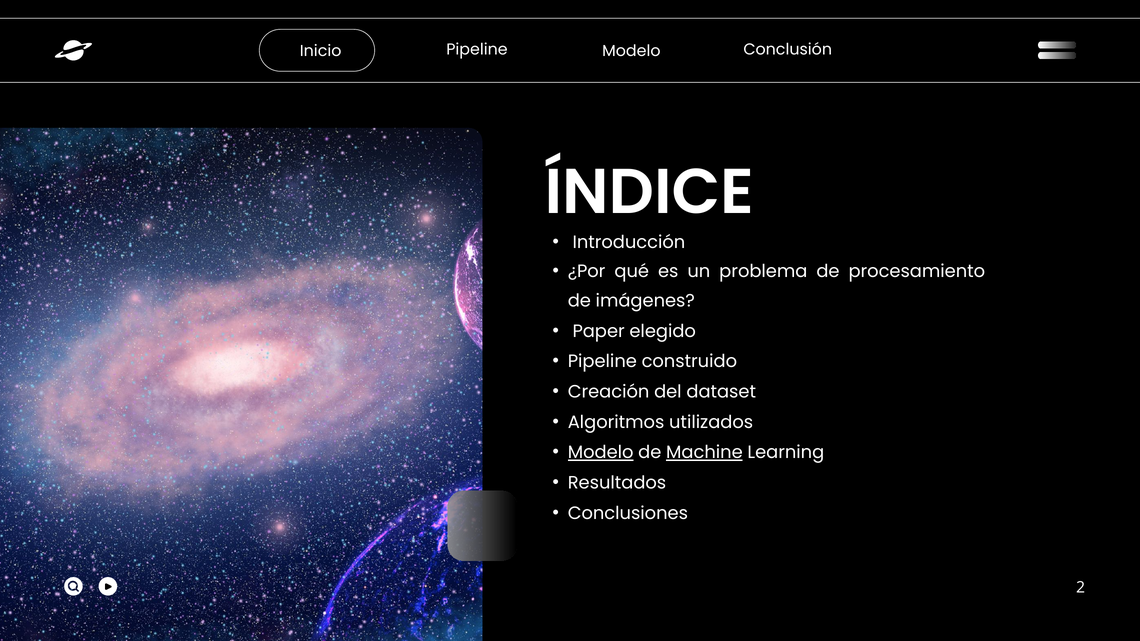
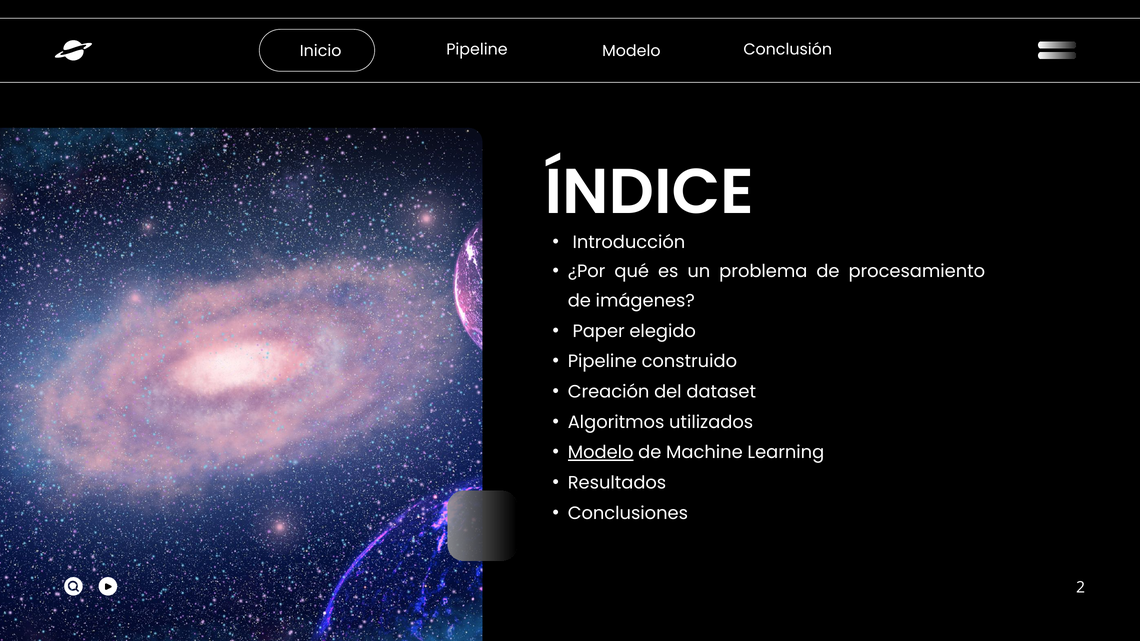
Machine underline: present -> none (704, 453)
